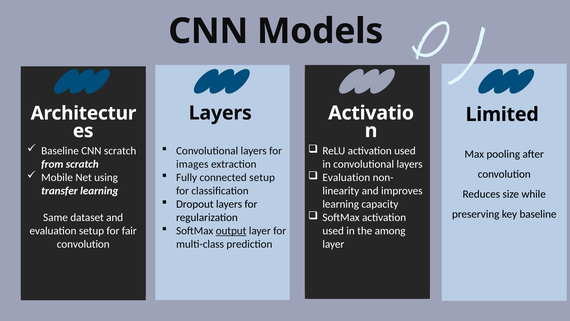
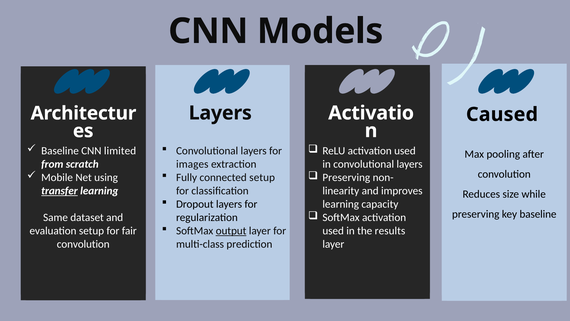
Limited: Limited -> Caused (502, 114)
CNN scratch: scratch -> limited (120, 151)
Evaluation: Evaluation -> Preserving (346, 177)
transfer underline: none -> present (59, 191)
among: among -> results (390, 231)
